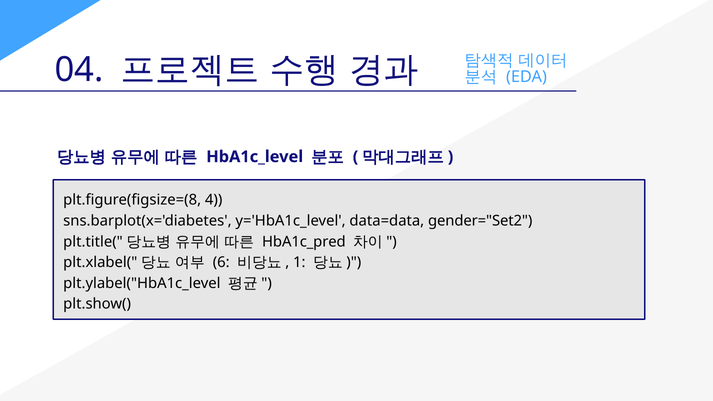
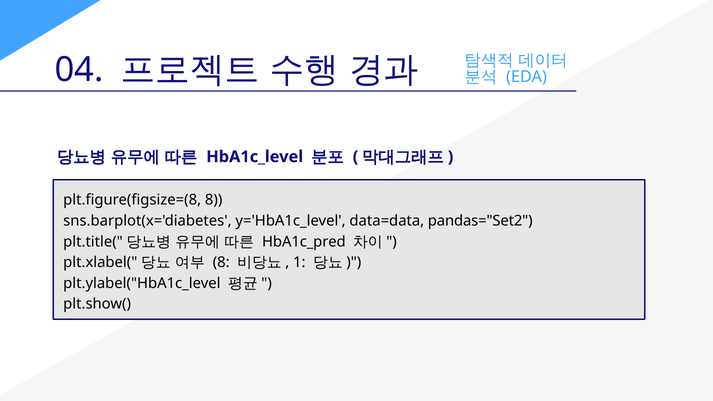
plt.figure(figsize=(8 4: 4 -> 8 (214, 200)
gender="Set2: gender="Set2 -> pandas="Set2 (480, 221)
6: 6 -> 8 (221, 263)
